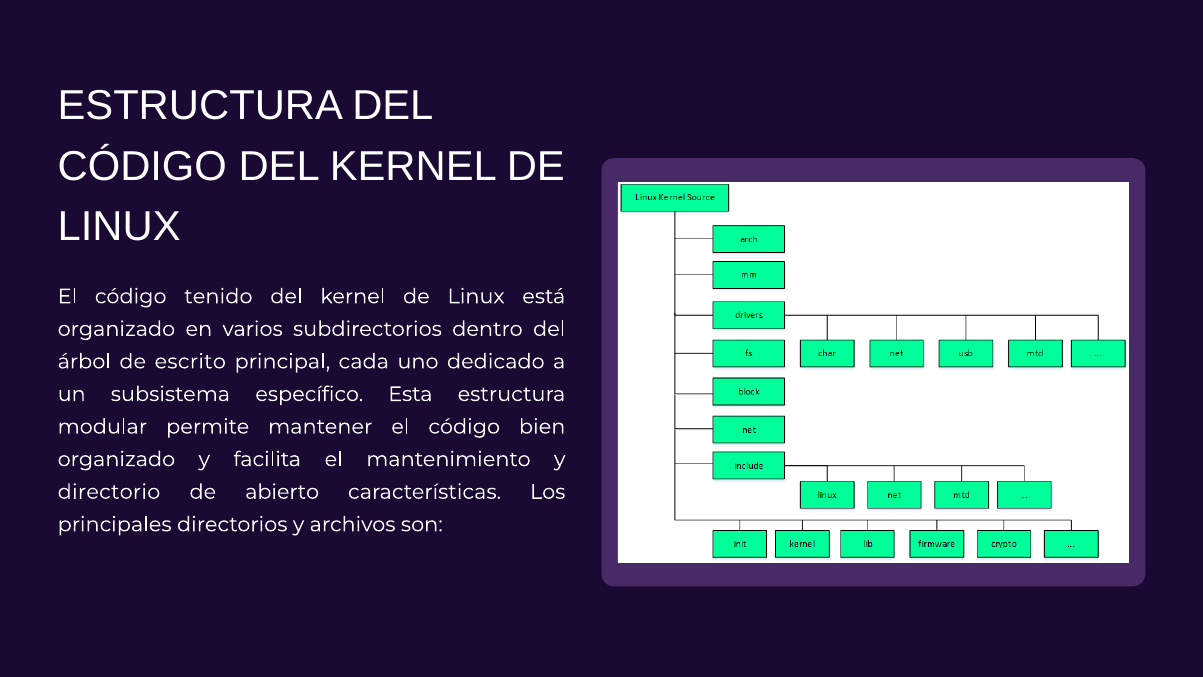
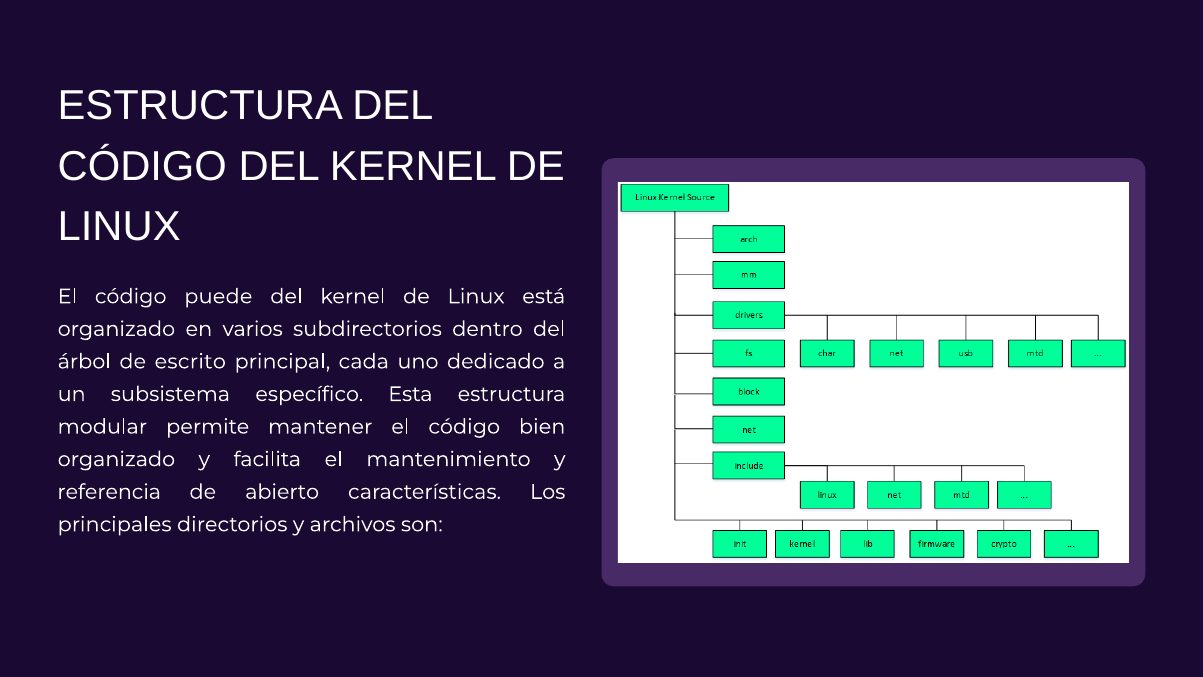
tenido: tenido -> puede (218, 296)
directorio: directorio -> referencia (109, 492)
